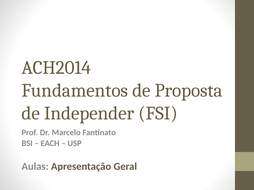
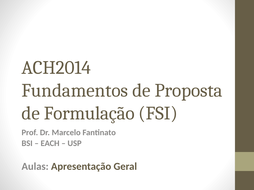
Independer: Independer -> Formulação (89, 114)
